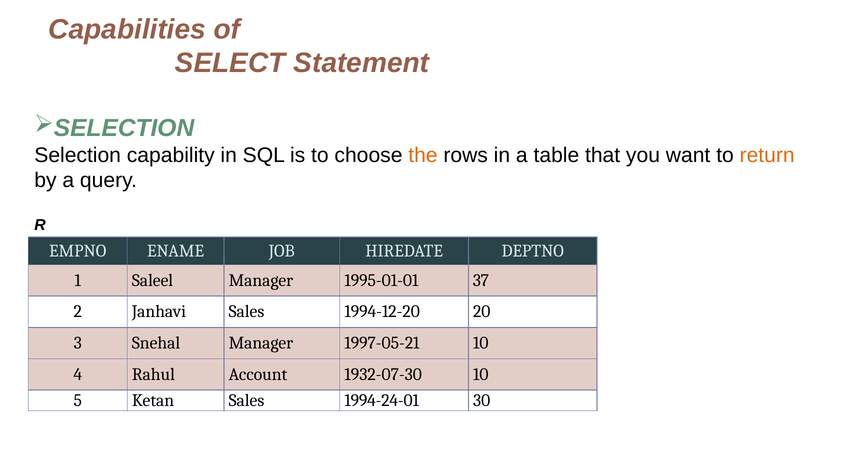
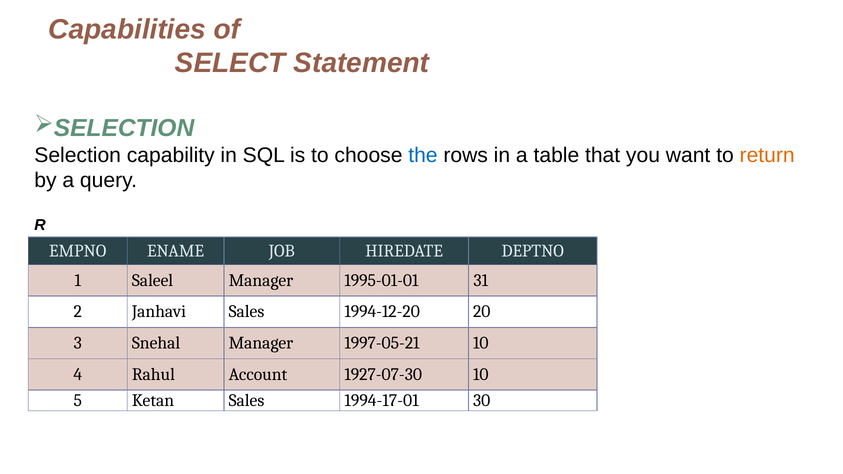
the colour: orange -> blue (423, 155)
37: 37 -> 31 (481, 280)
1932-07-30: 1932-07-30 -> 1927-07-30 (383, 374)
1994-24-01: 1994-24-01 -> 1994-17-01 (382, 400)
